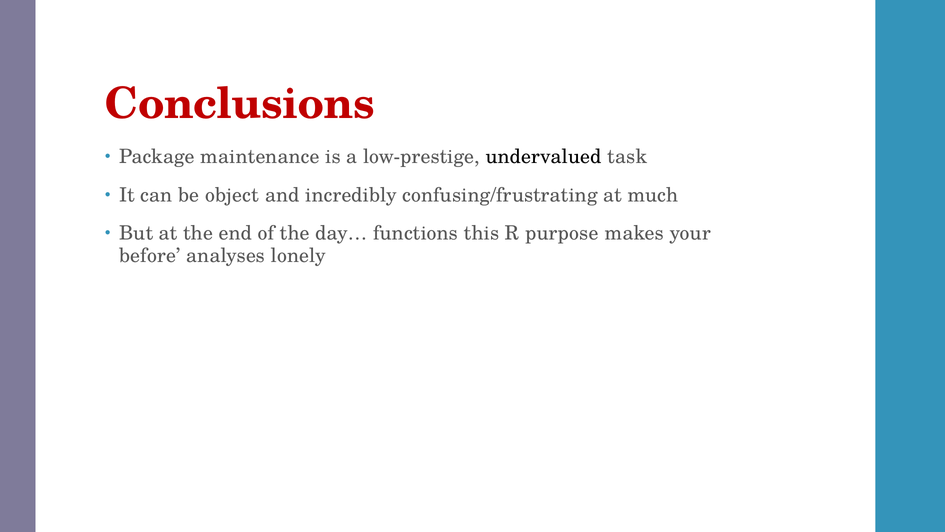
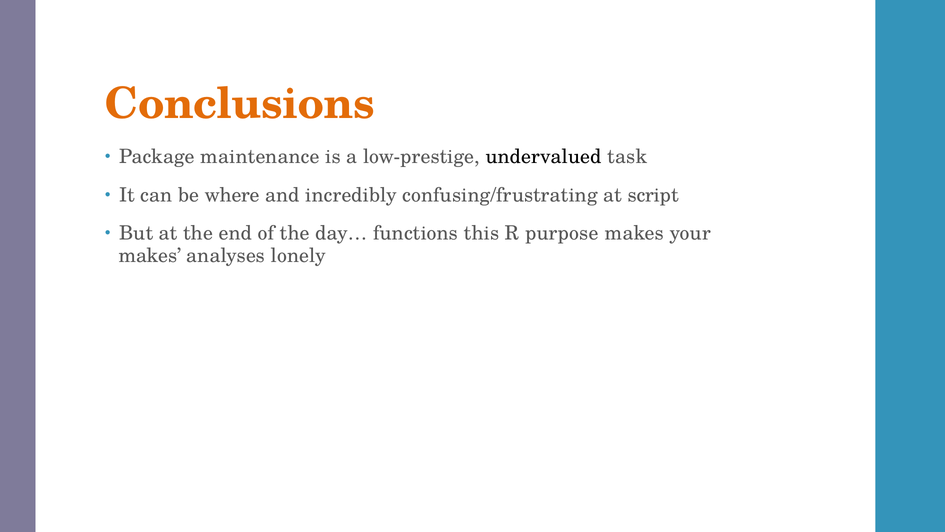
Conclusions colour: red -> orange (240, 104)
object: object -> where (232, 195)
much: much -> script (653, 195)
before: before -> makes (150, 256)
